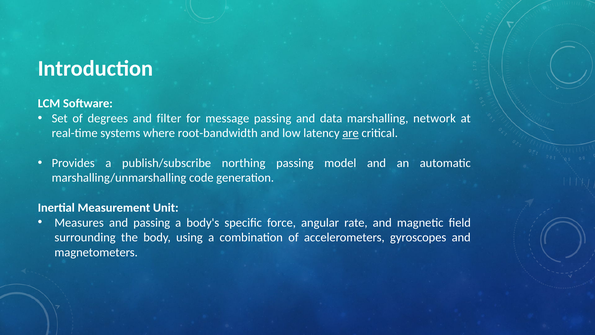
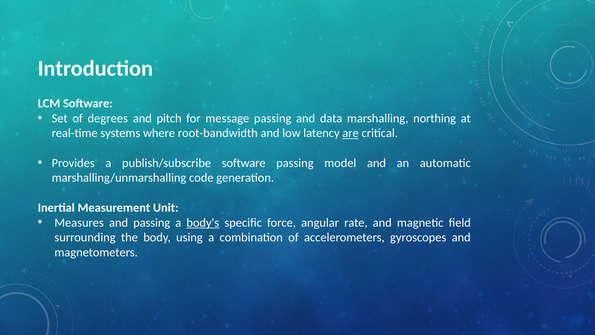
filter: filter -> pitch (169, 118)
network: network -> northing (435, 118)
publish/subscribe northing: northing -> software (244, 163)
body's underline: none -> present (203, 222)
